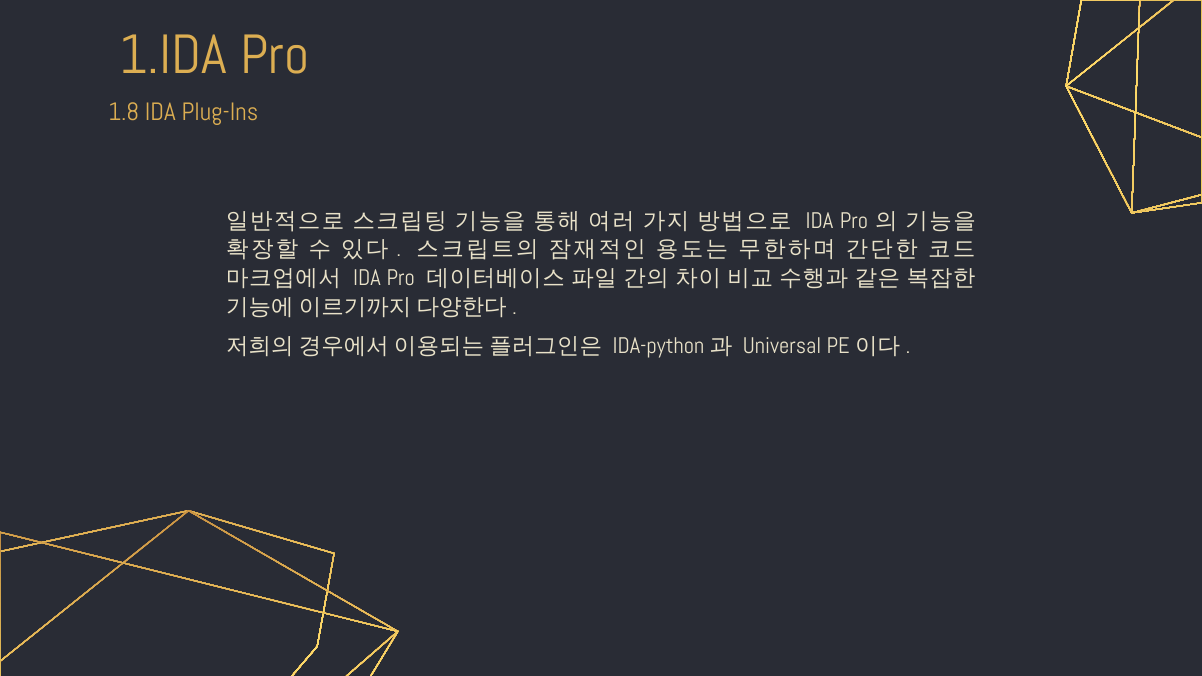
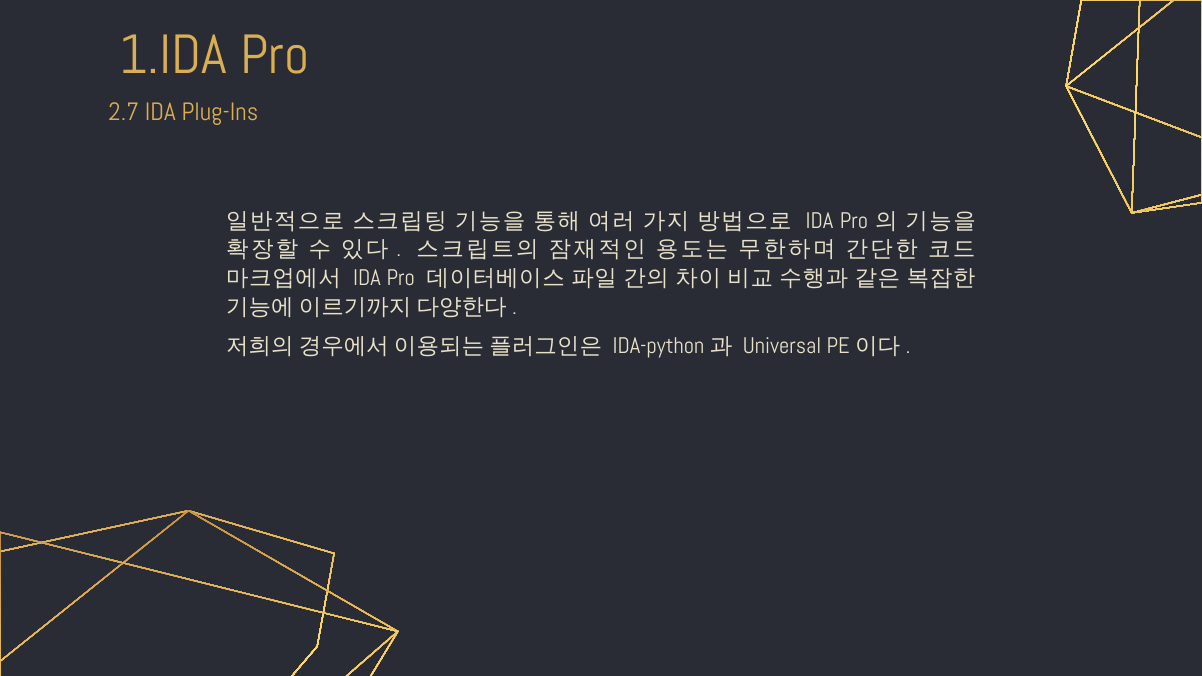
1.8: 1.8 -> 2.7 (124, 112)
